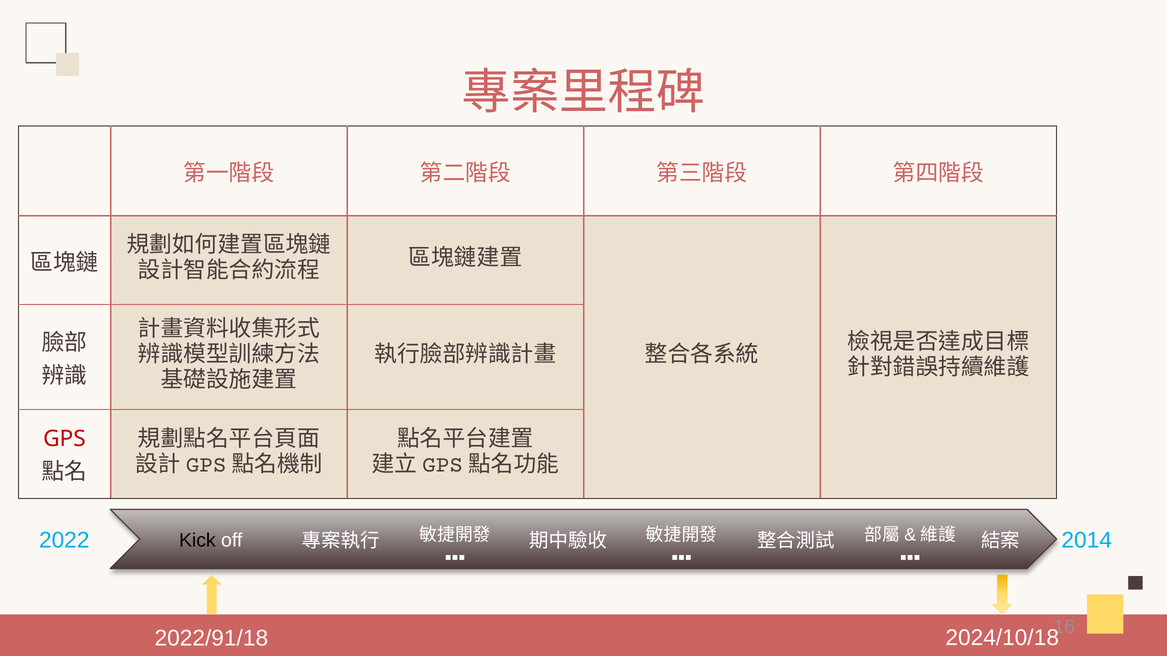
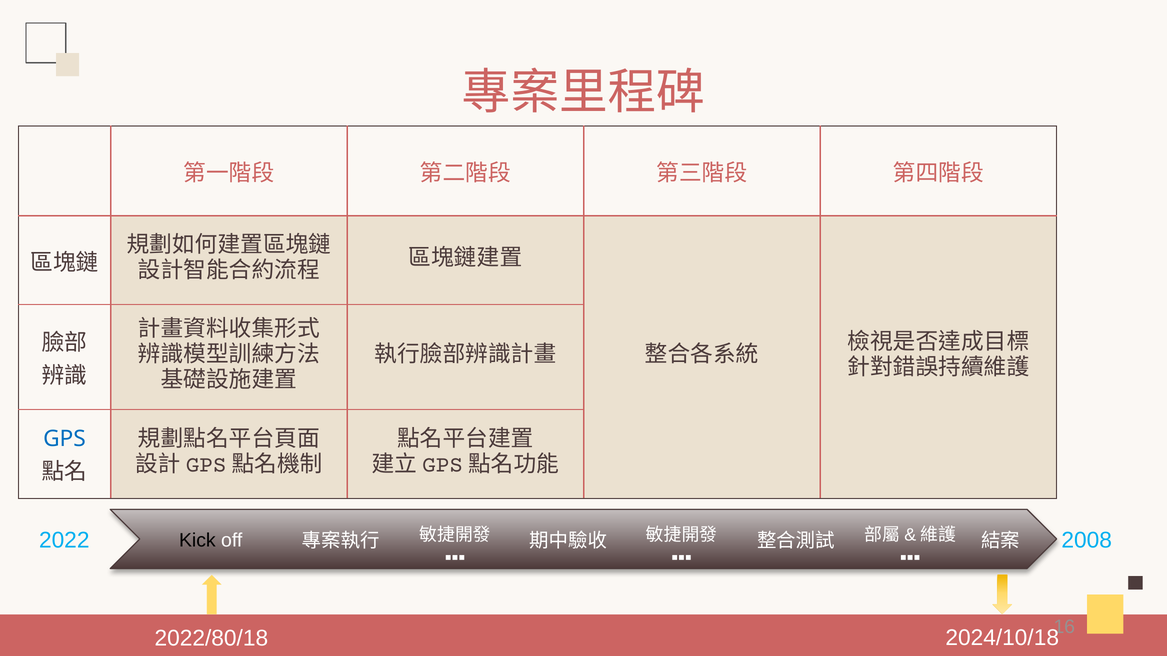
GPS colour: red -> blue (64, 439)
2014: 2014 -> 2008 (1087, 541)
2022/91/18: 2022/91/18 -> 2022/80/18 (211, 639)
